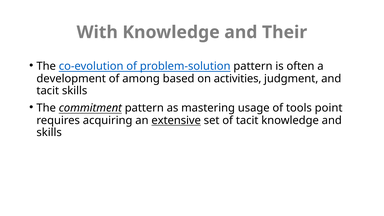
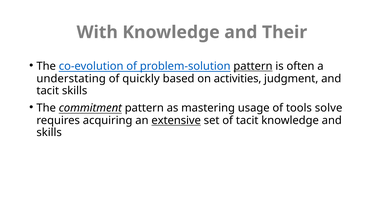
pattern underline: none -> present (253, 66)
development: development -> understating (71, 79)
among: among -> quickly (141, 79)
point: point -> solve (329, 108)
